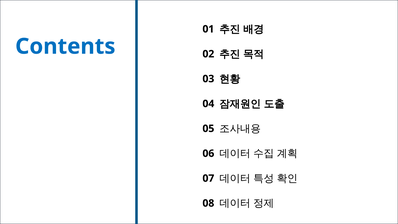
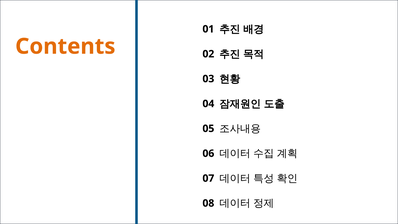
Contents colour: blue -> orange (65, 46)
